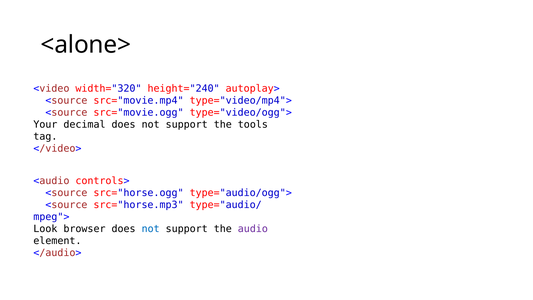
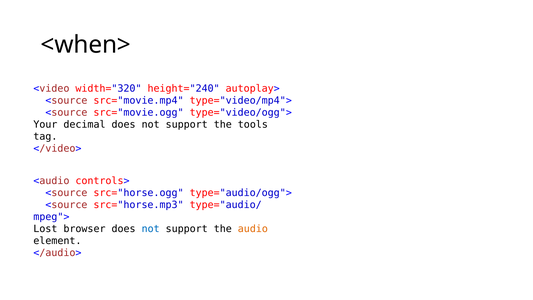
<alone>: <alone> -> <when> (86, 45)
Look: Look -> Lost (45, 229)
audio colour: purple -> orange (253, 229)
